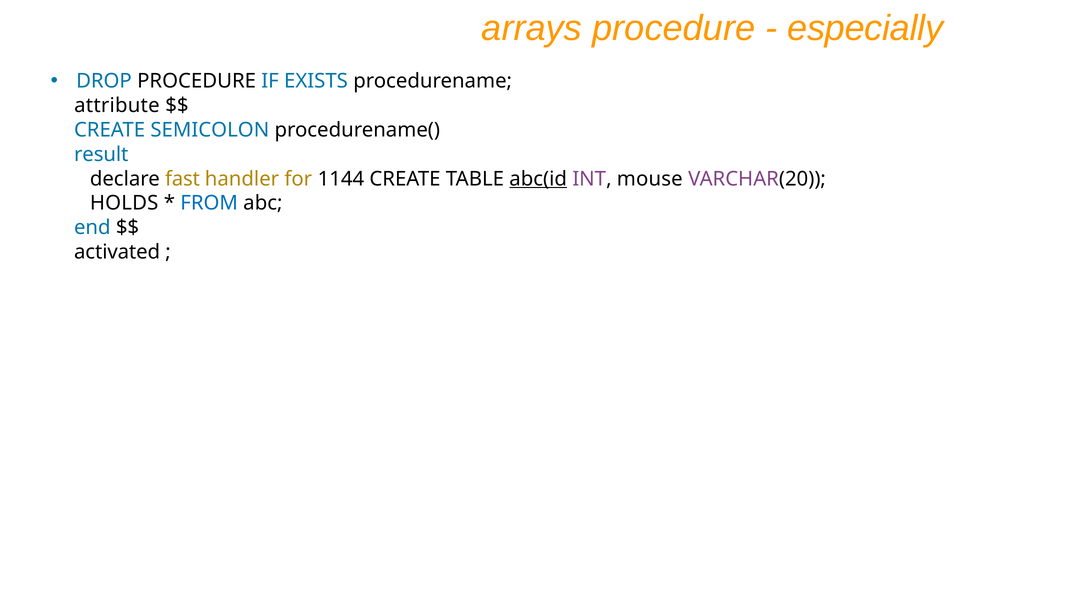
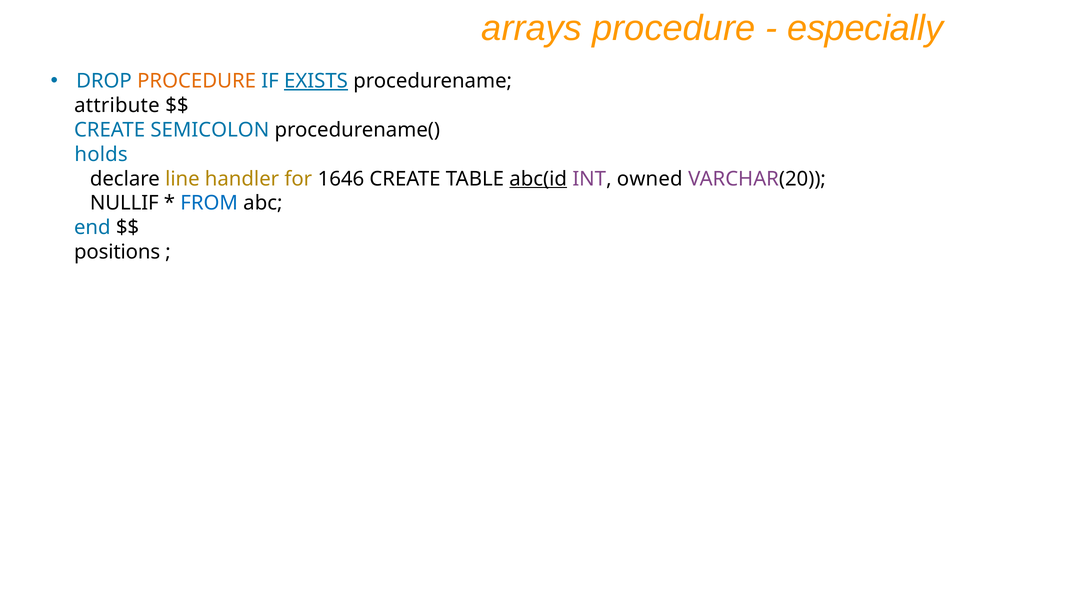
PROCEDURE colour: black -> orange (197, 81)
EXISTS underline: none -> present (316, 81)
result: result -> holds (101, 154)
fast: fast -> line (182, 179)
1144: 1144 -> 1646 (341, 179)
mouse: mouse -> owned (650, 179)
HOLDS: HOLDS -> NULLIF (124, 203)
activated: activated -> positions (117, 252)
